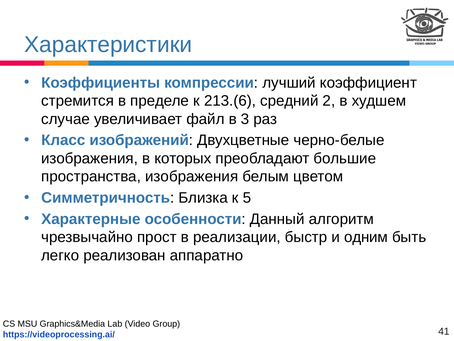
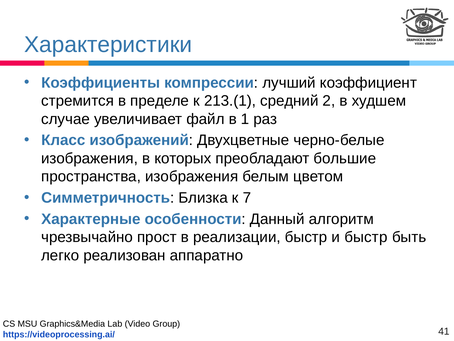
213.(6: 213.(6 -> 213.(1 (230, 101)
3: 3 -> 1 (245, 119)
5: 5 -> 7 (247, 198)
и одним: одним -> быстр (366, 237)
